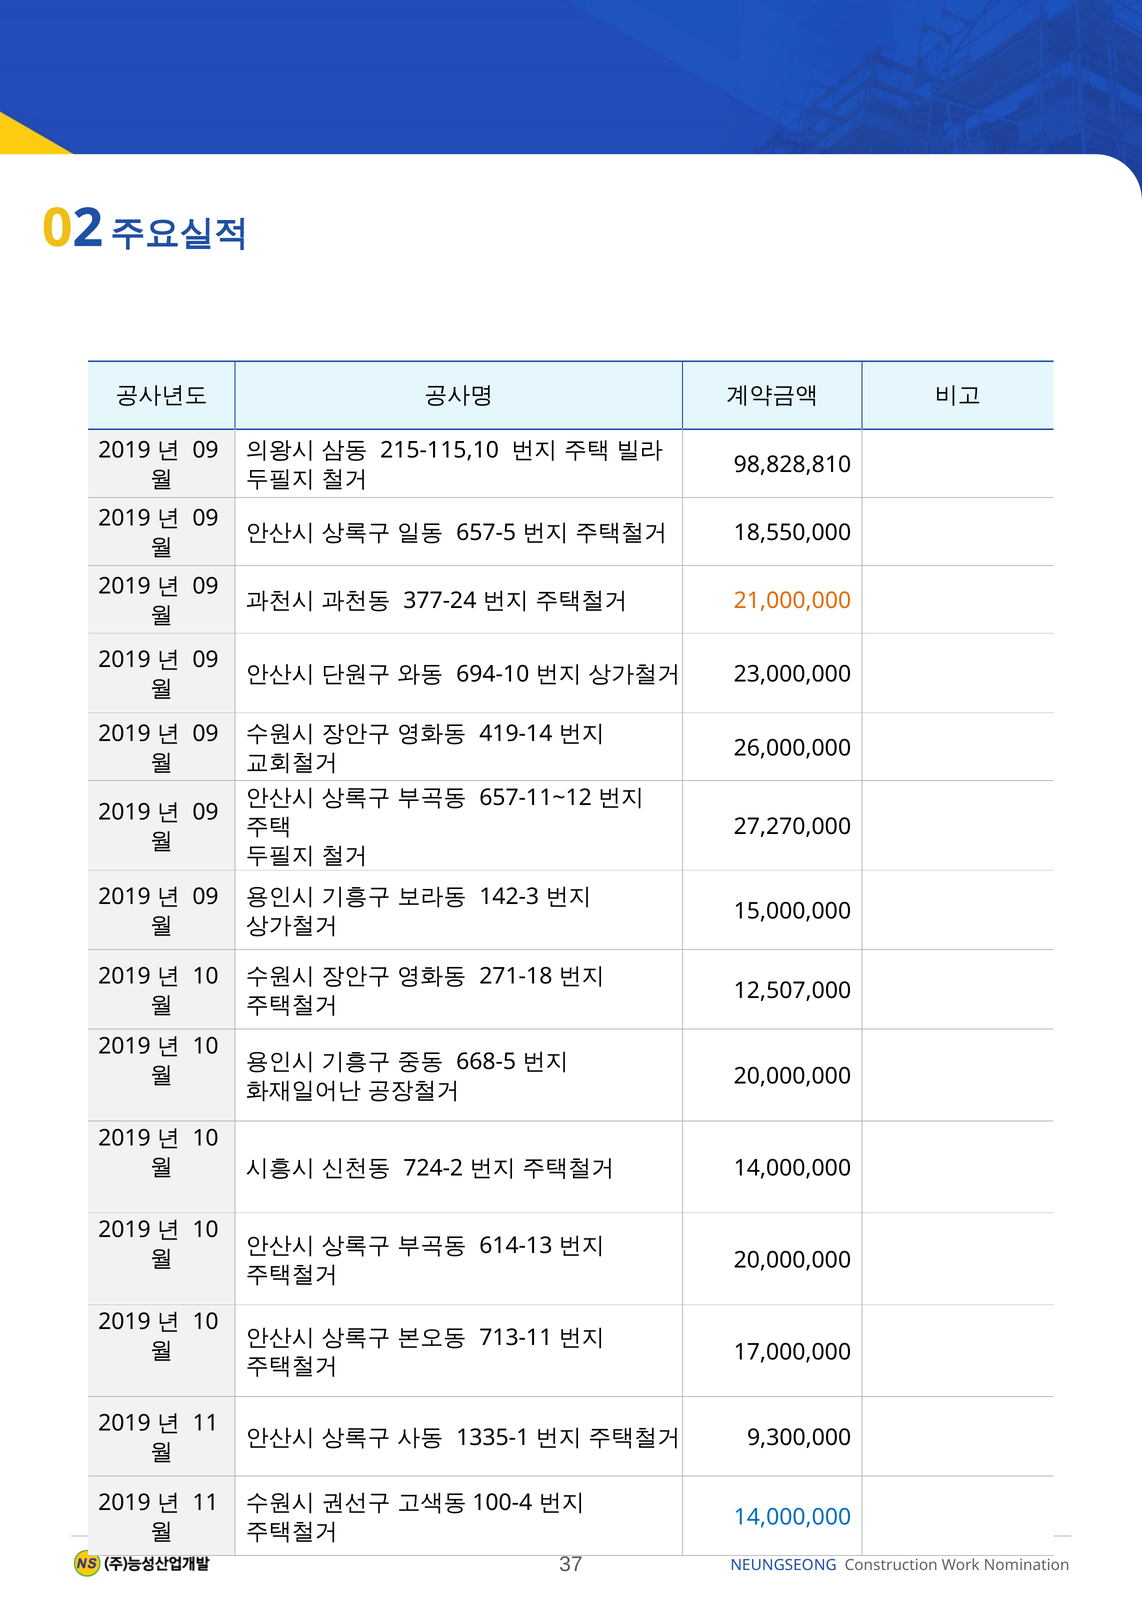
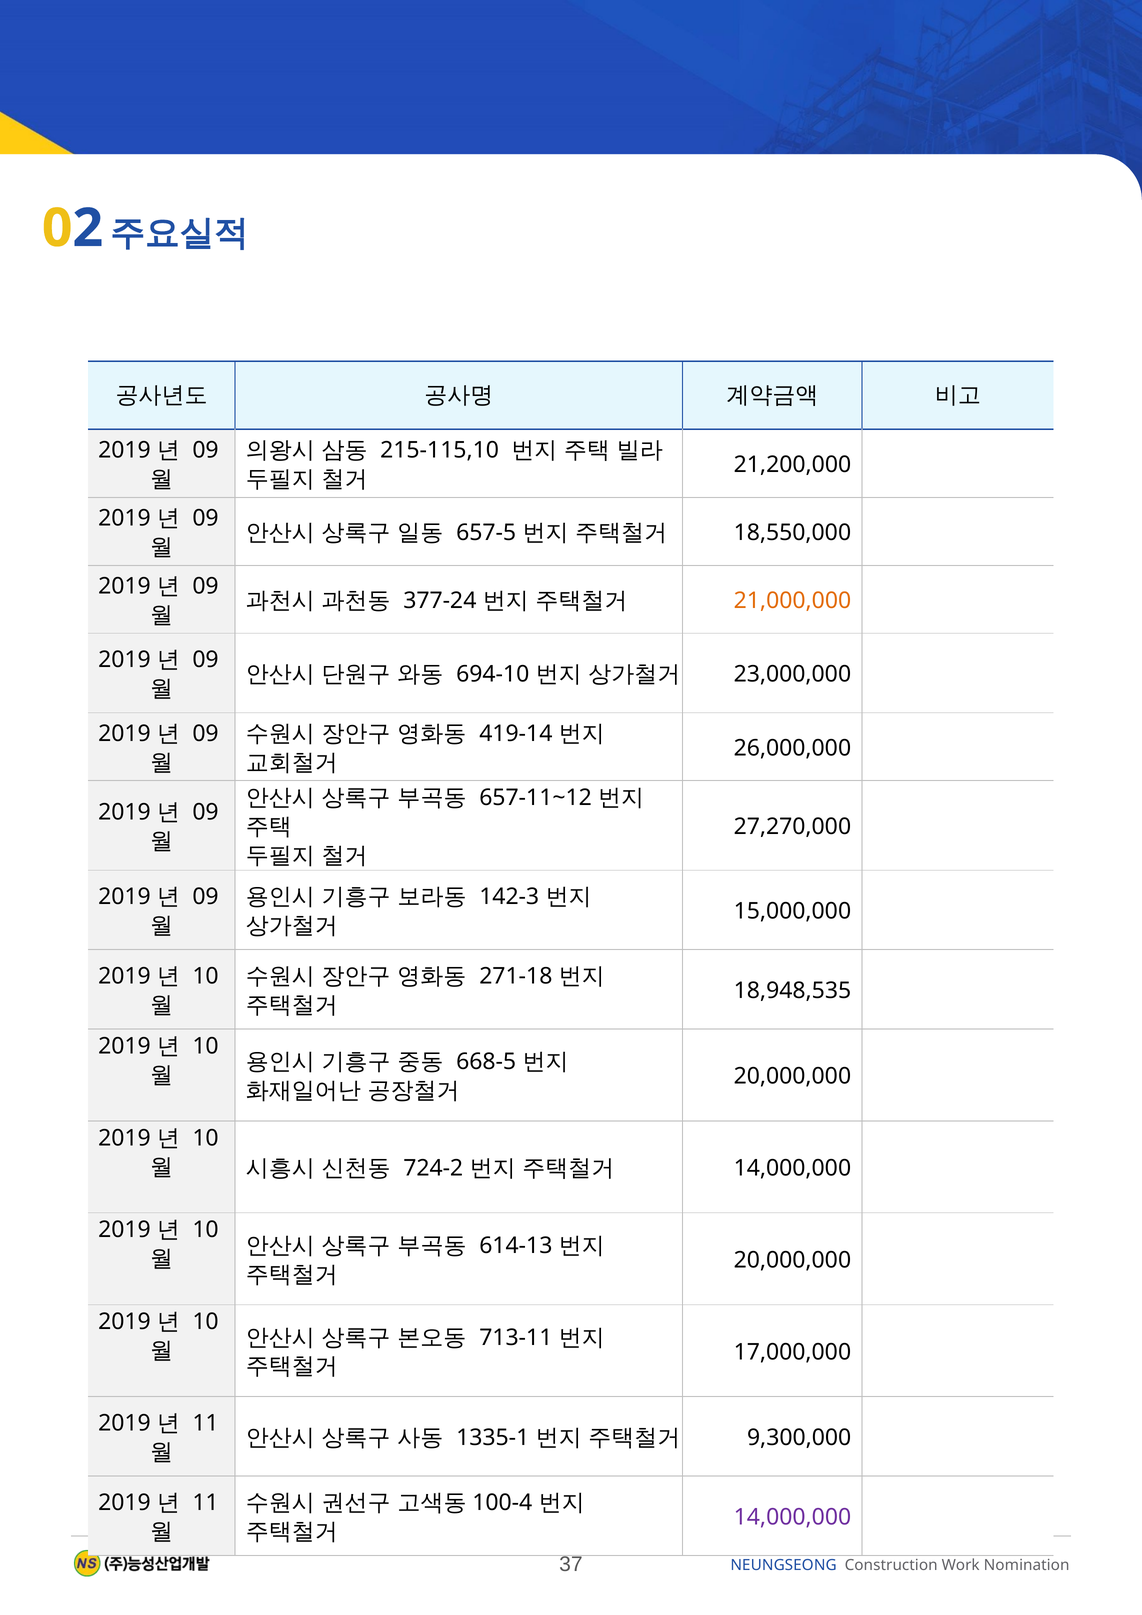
98,828,810: 98,828,810 -> 21,200,000 (792, 465)
12,507,000: 12,507,000 -> 18,948,535 (792, 991)
14,000,000 colour: blue -> purple (792, 1517)
